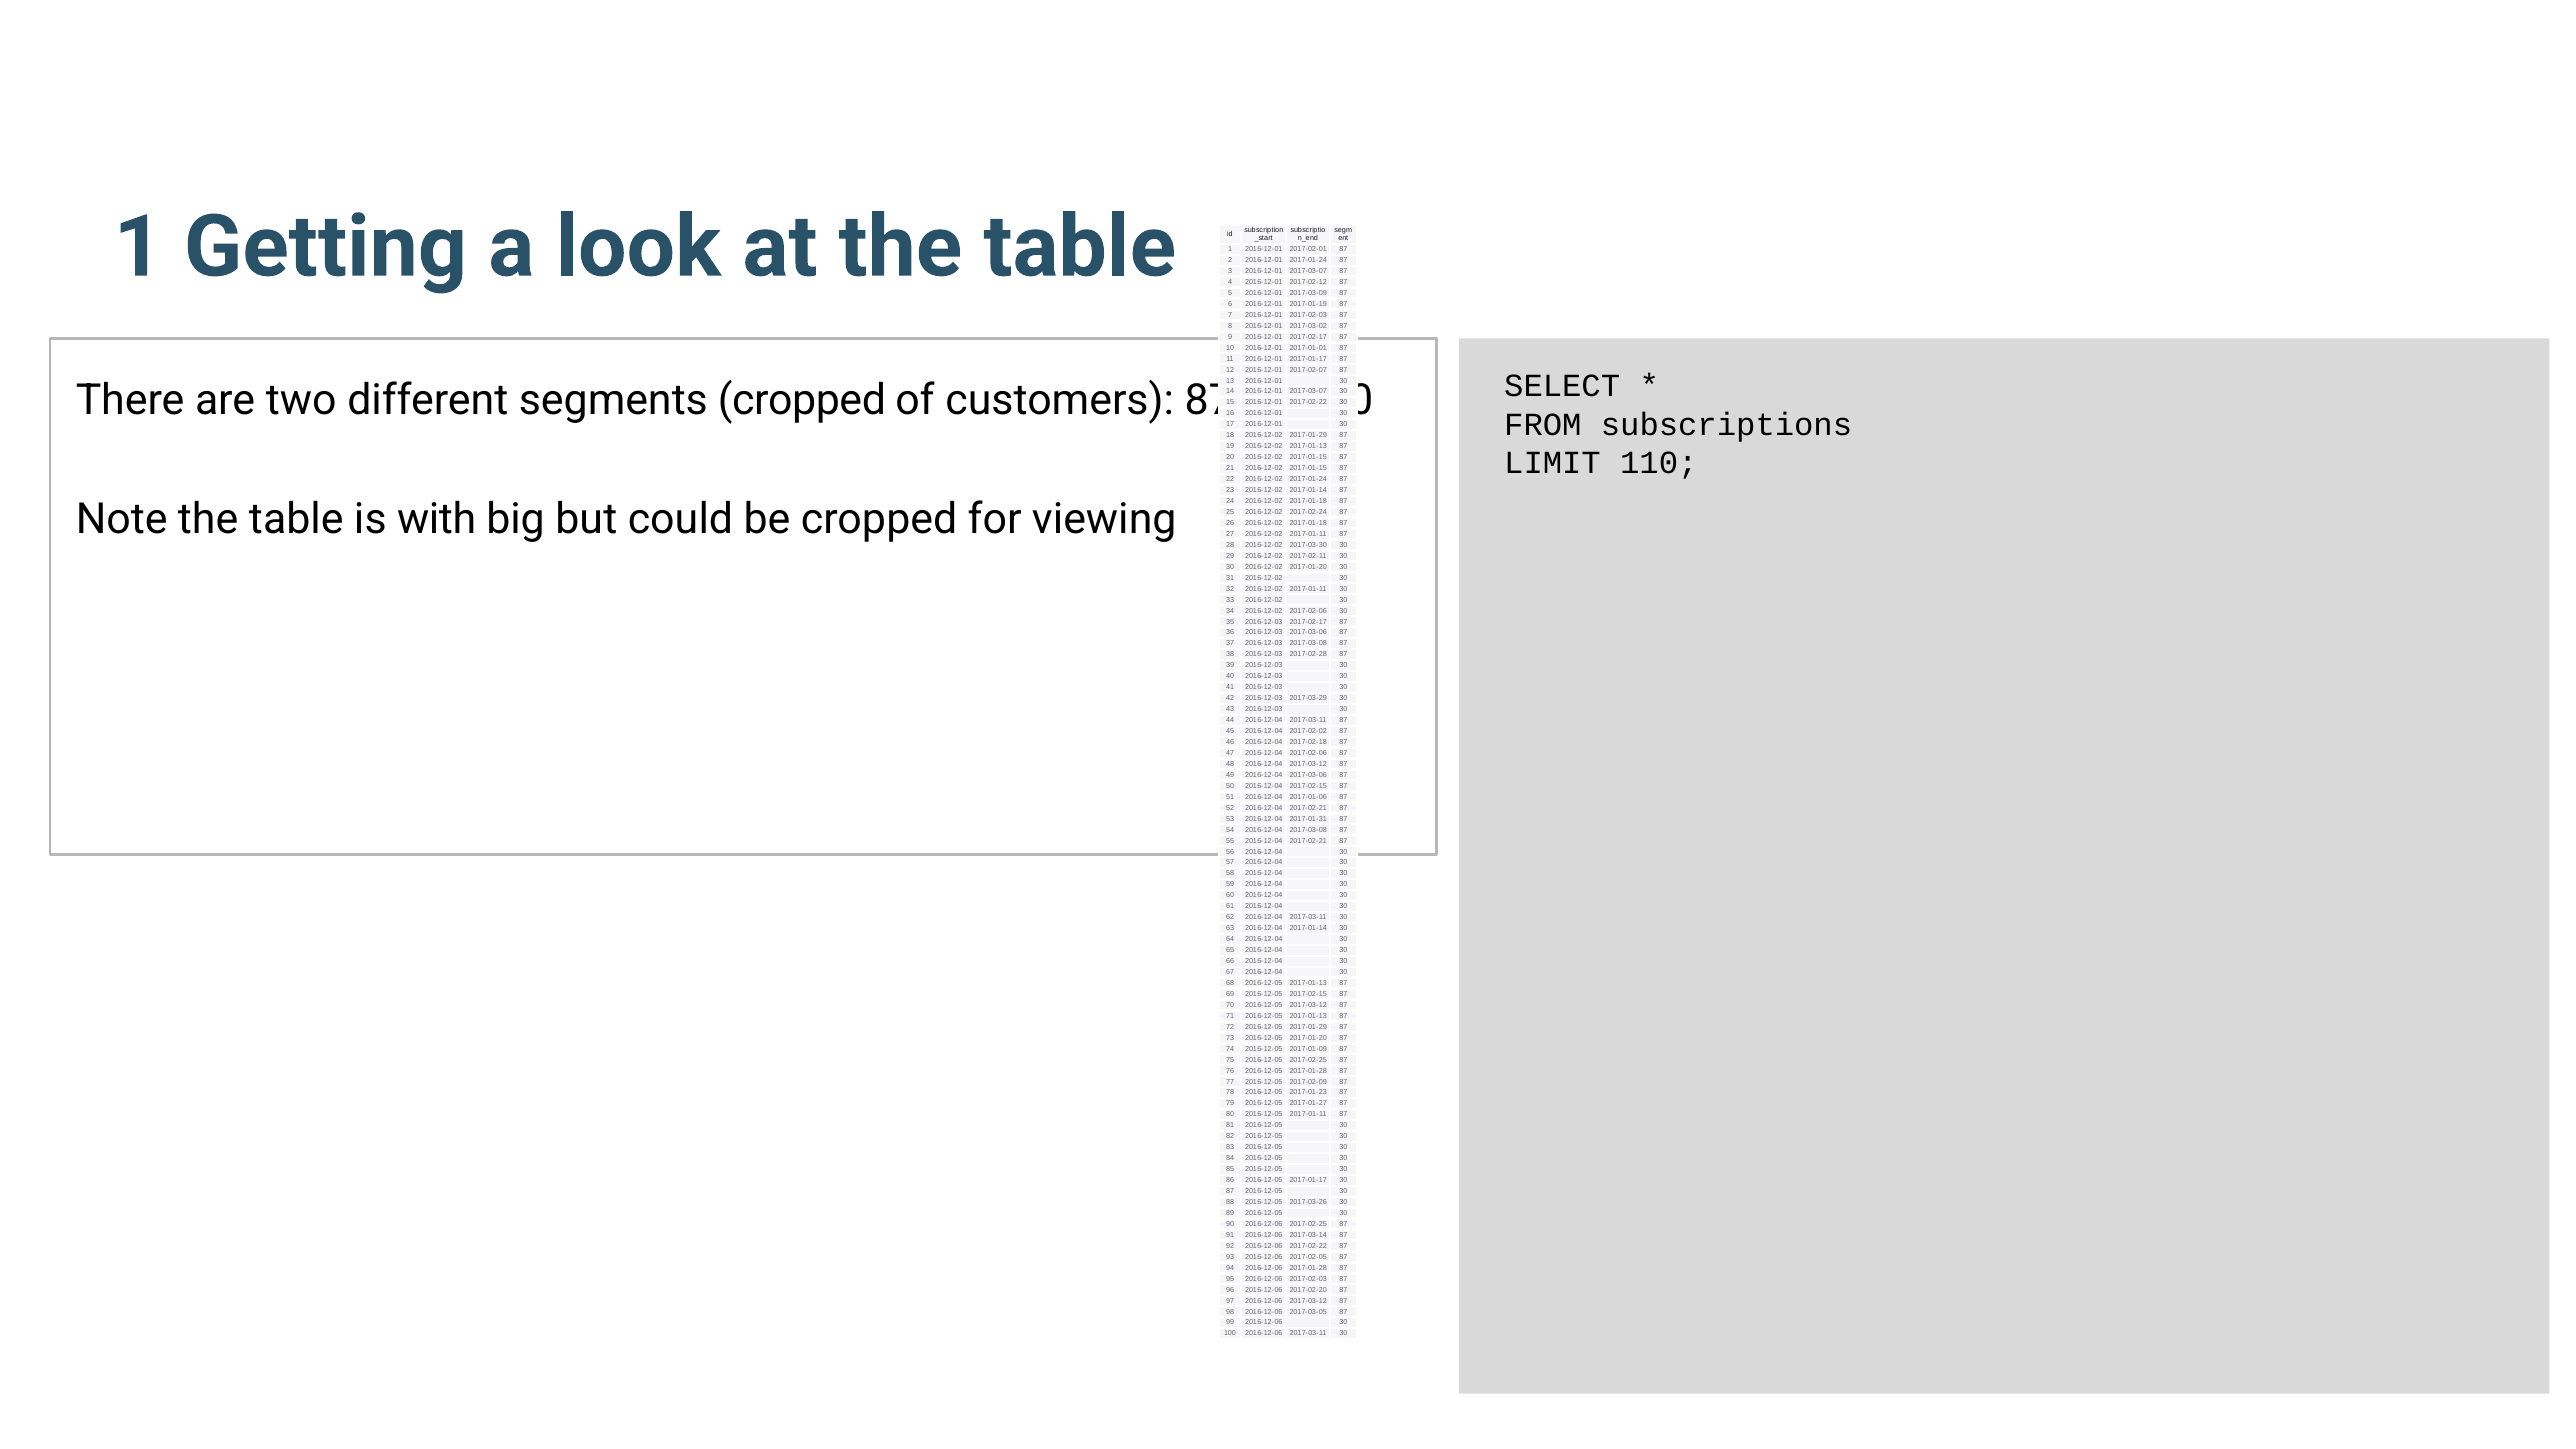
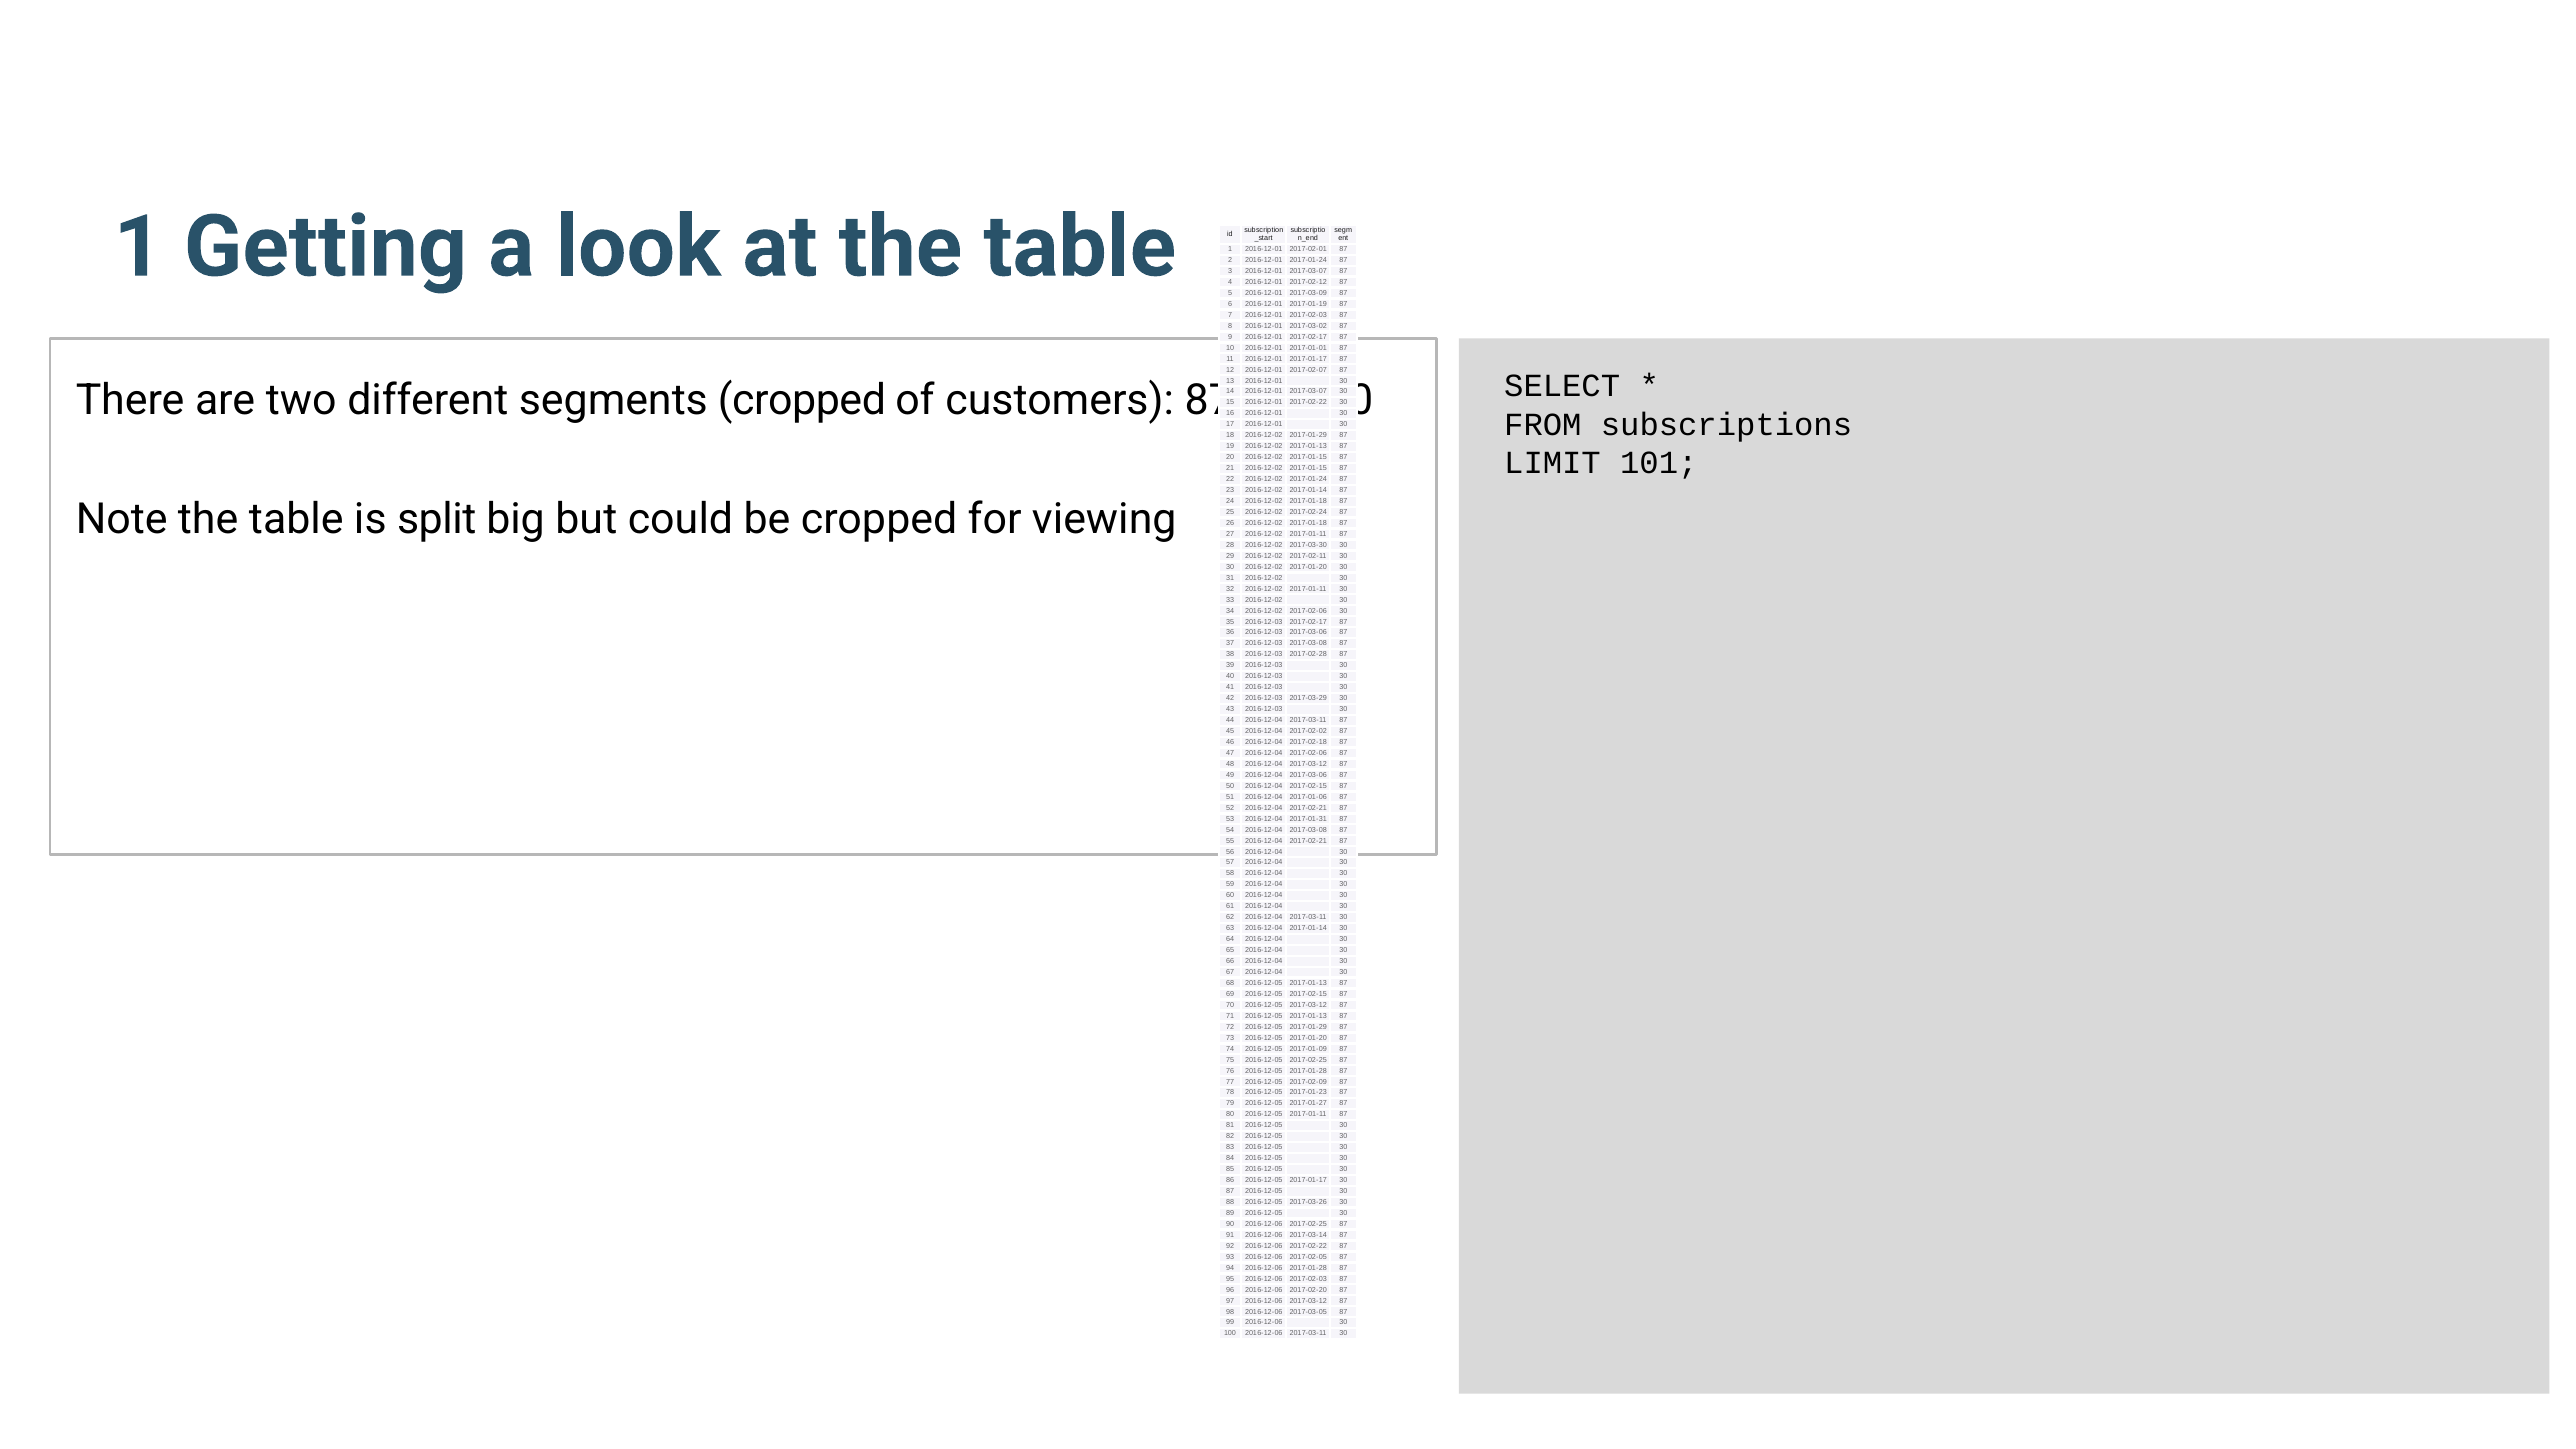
110: 110 -> 101 (1659, 463)
with: with -> split (437, 519)
